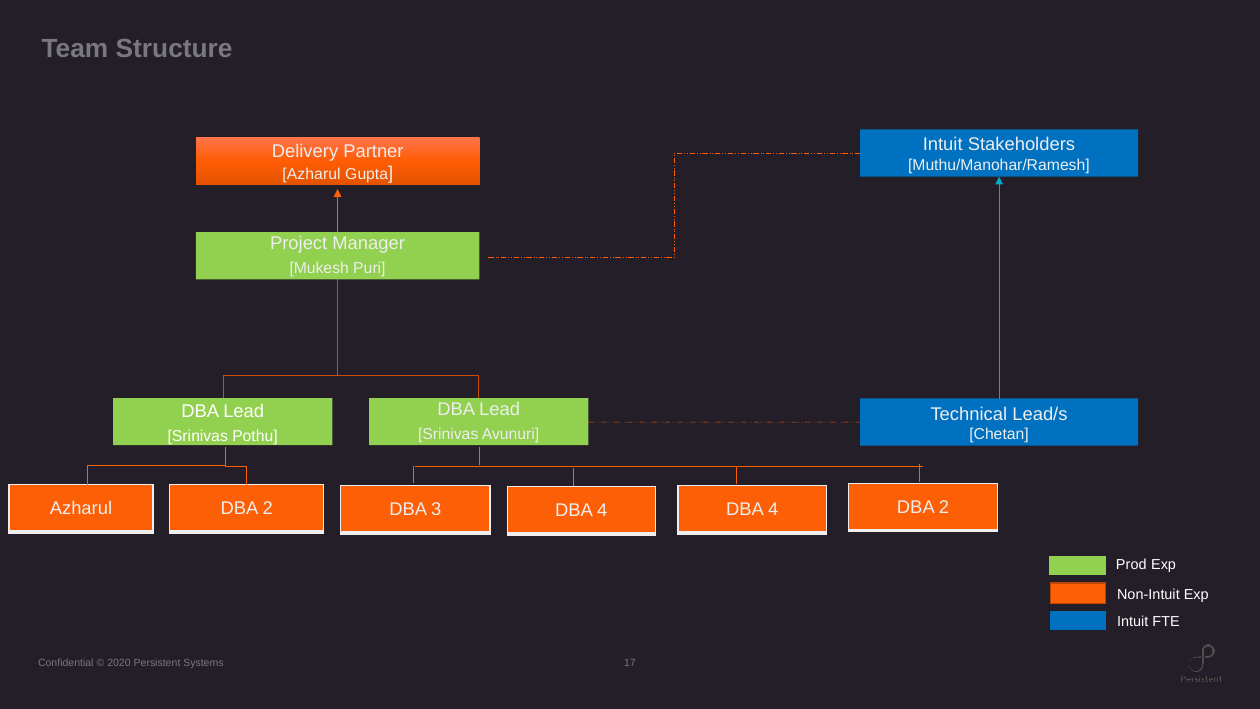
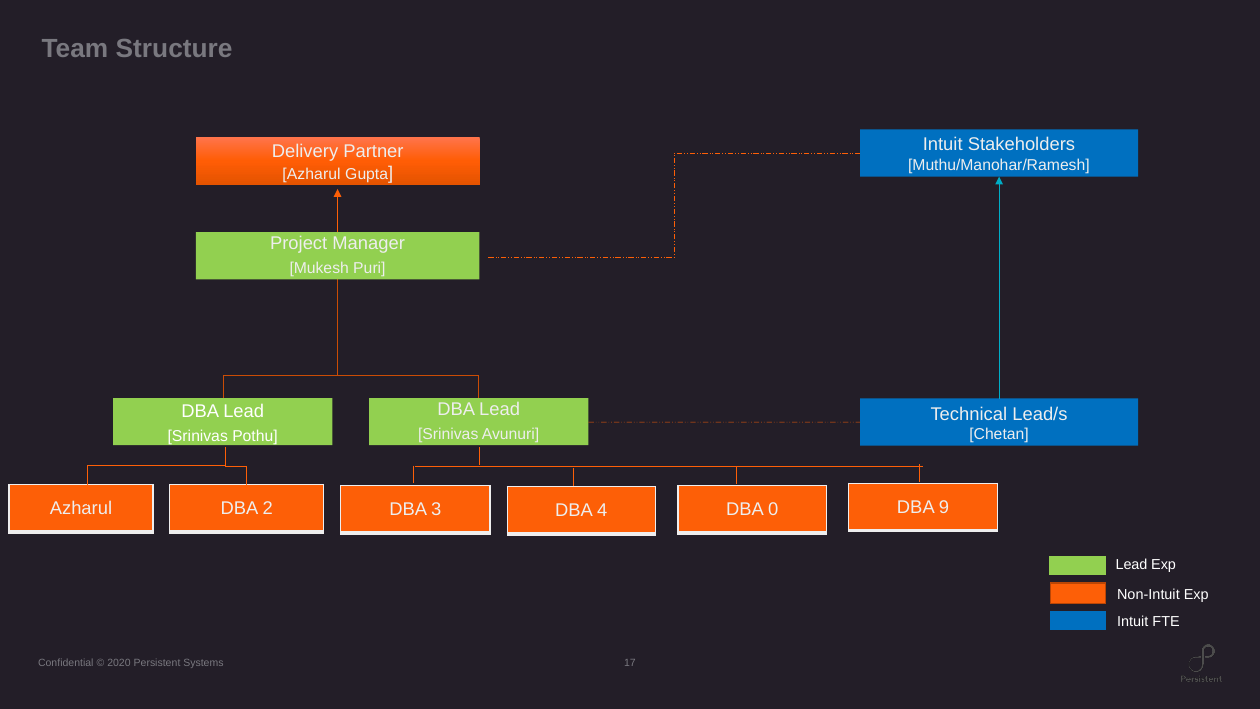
4 DBA 4: 4 -> 0 (773, 509)
2: 2 -> 9 (944, 507)
Prod: Prod -> Lead (1131, 564)
